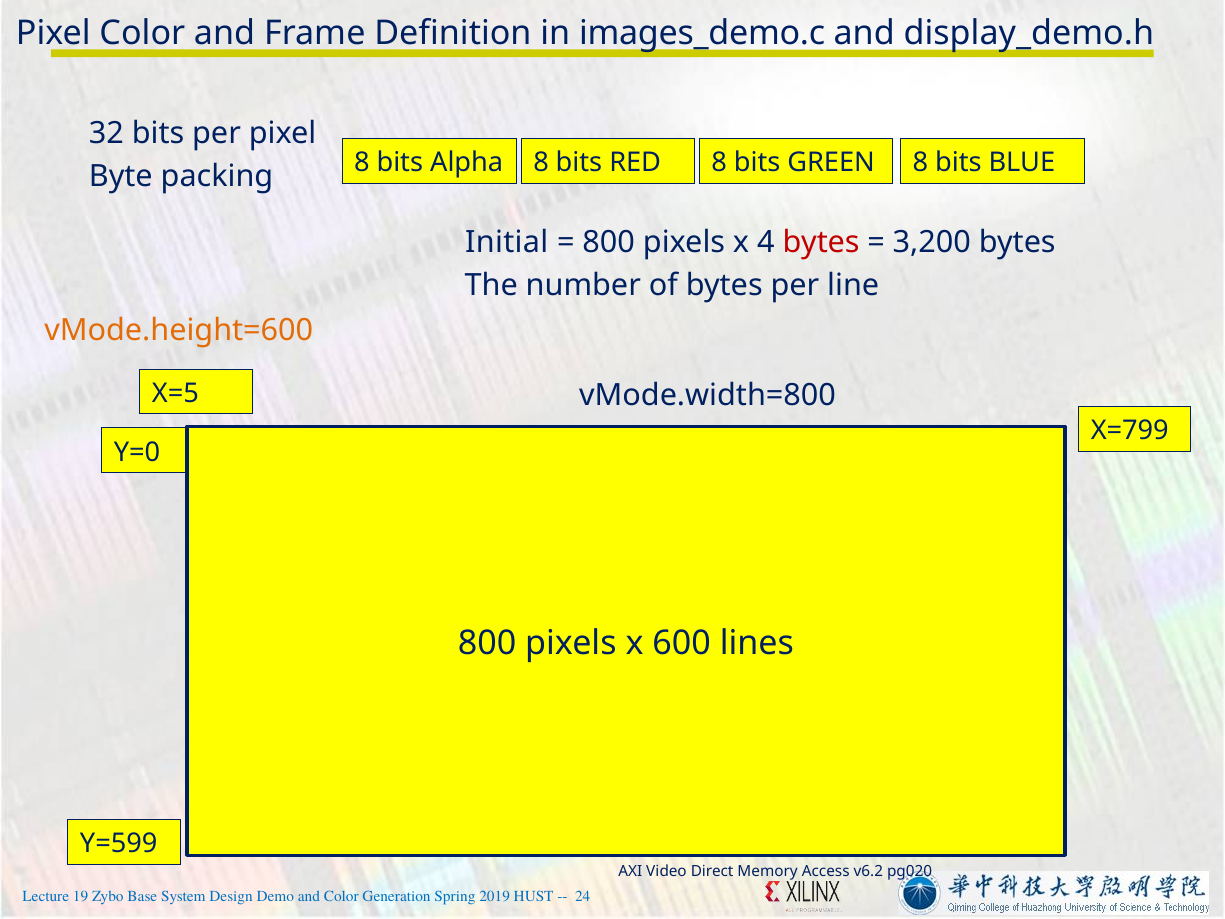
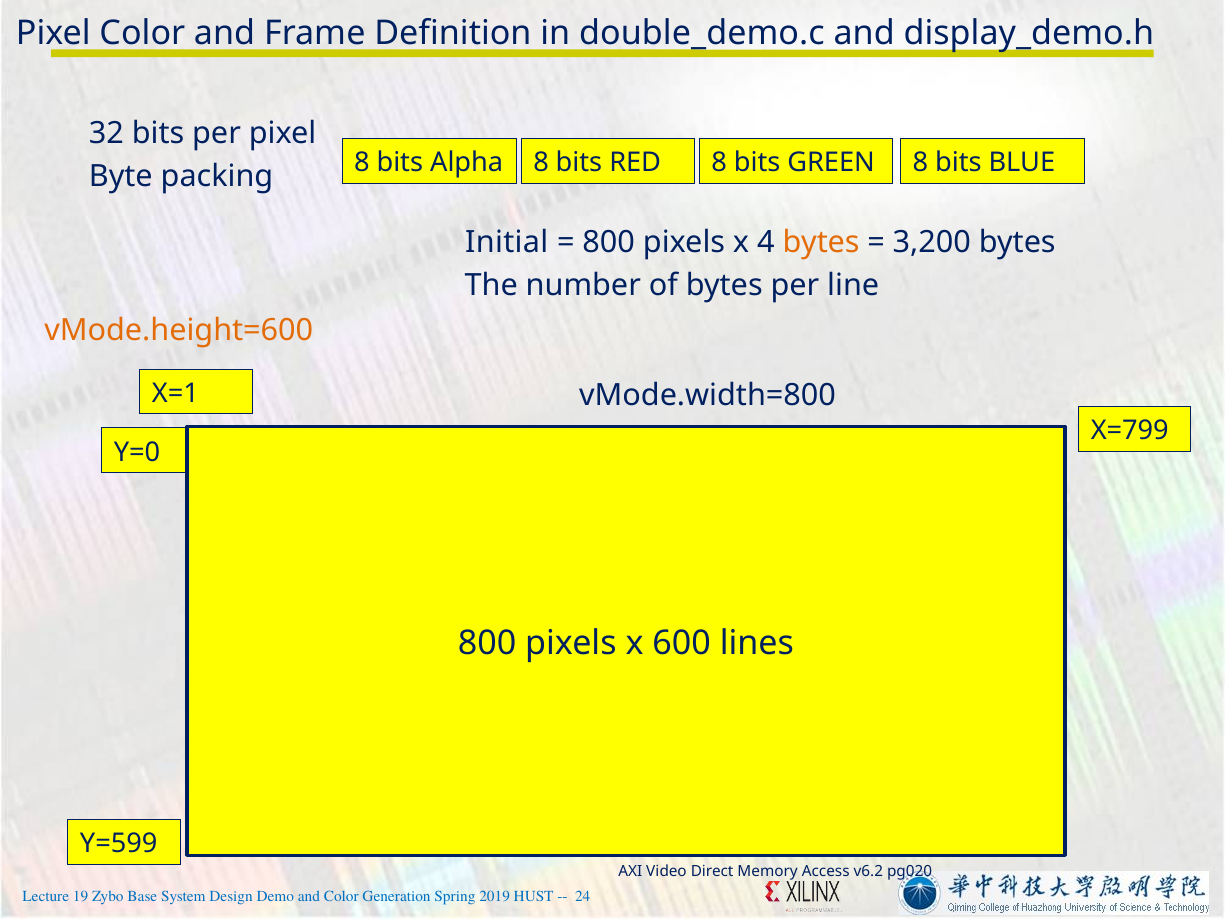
images_demo.c: images_demo.c -> double_demo.c (702, 33)
bytes colour: red -> orange (821, 242)
X=5: X=5 -> X=1 (175, 393)
